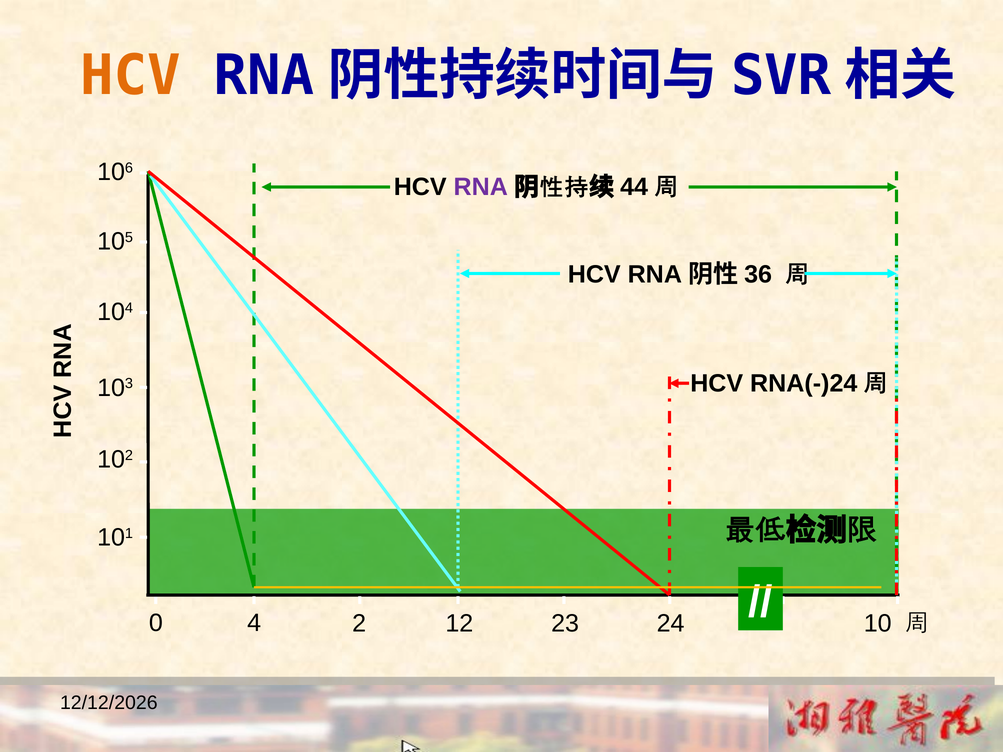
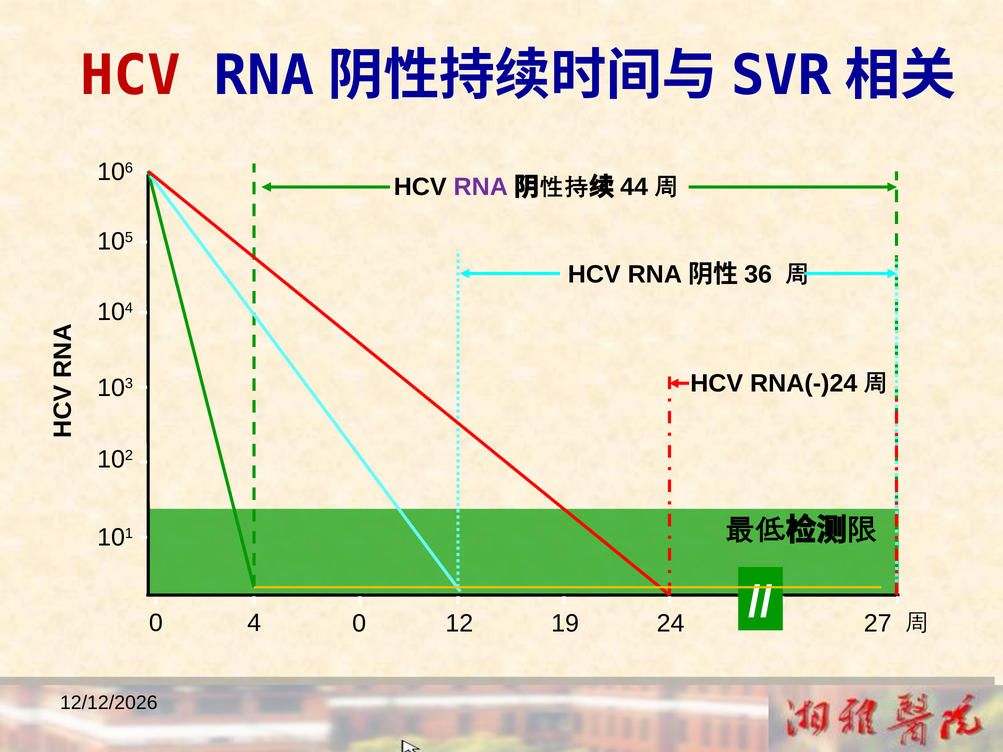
HCV colour: orange -> red (130, 76)
4 2: 2 -> 0 (359, 624)
23: 23 -> 19 (565, 624)
10: 10 -> 27 (878, 624)
